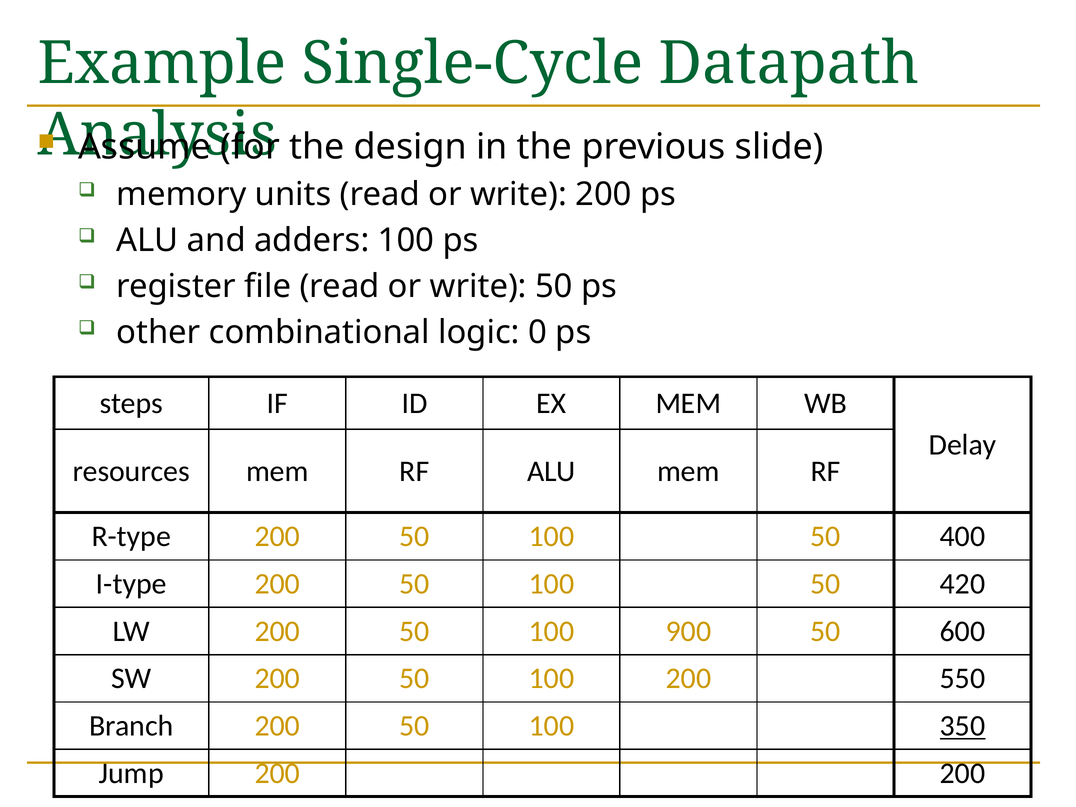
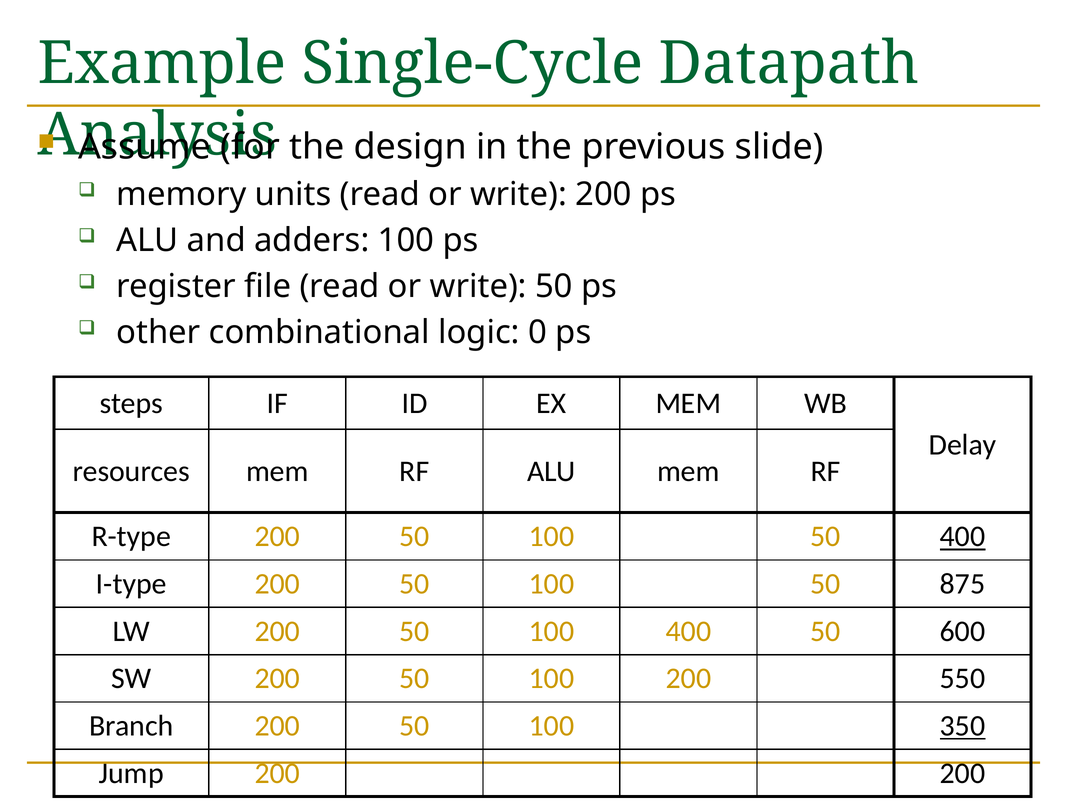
400 underline: none -> present (963, 537)
420: 420 -> 875 (963, 584)
100 900: 900 -> 400 (688, 631)
